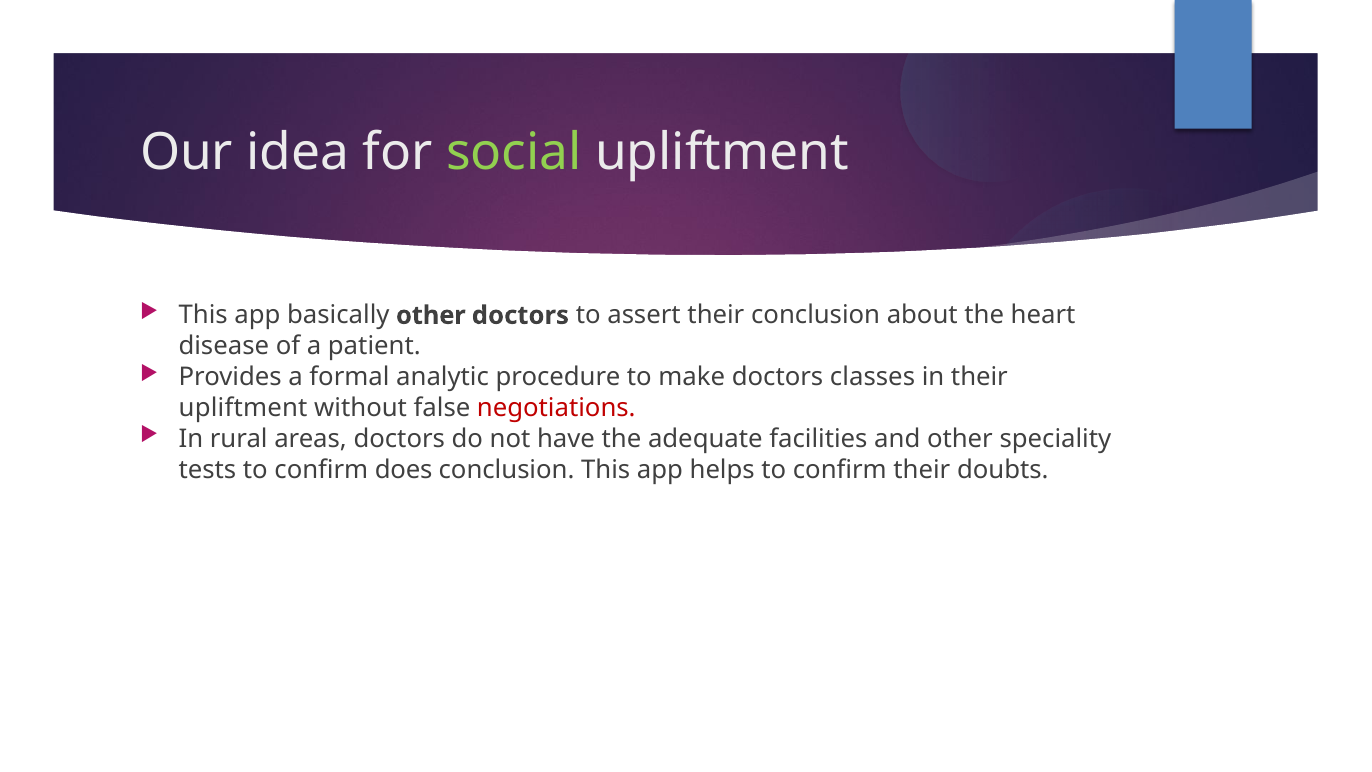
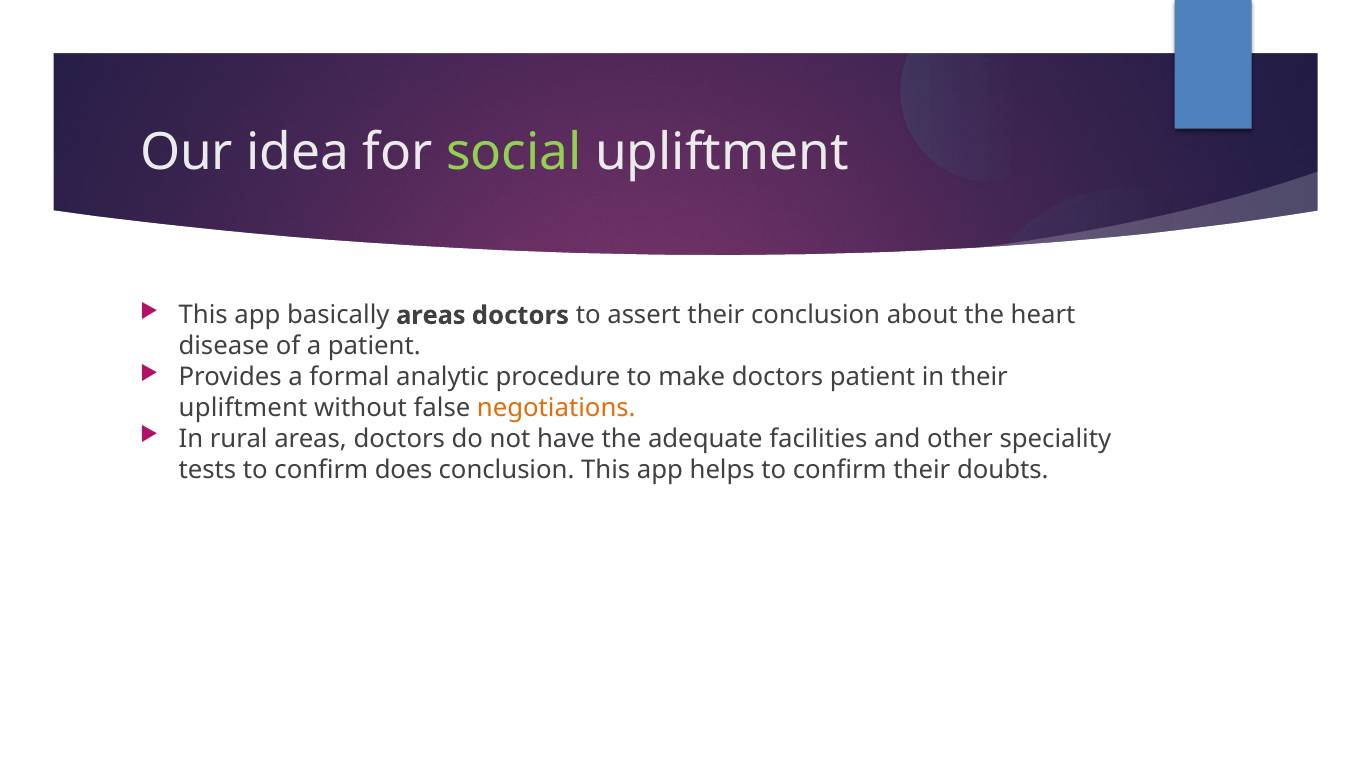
basically other: other -> areas (431, 315)
doctors classes: classes -> patient (873, 377)
negotiations colour: red -> orange (556, 408)
